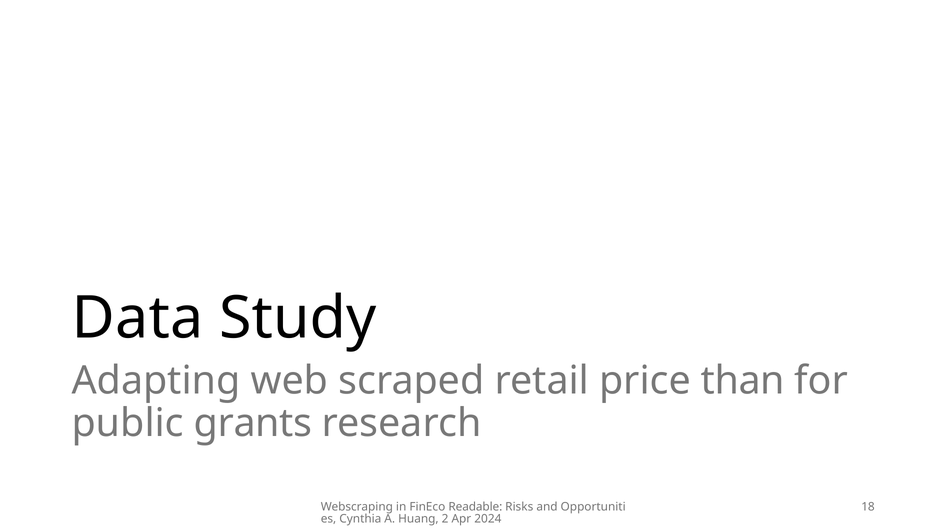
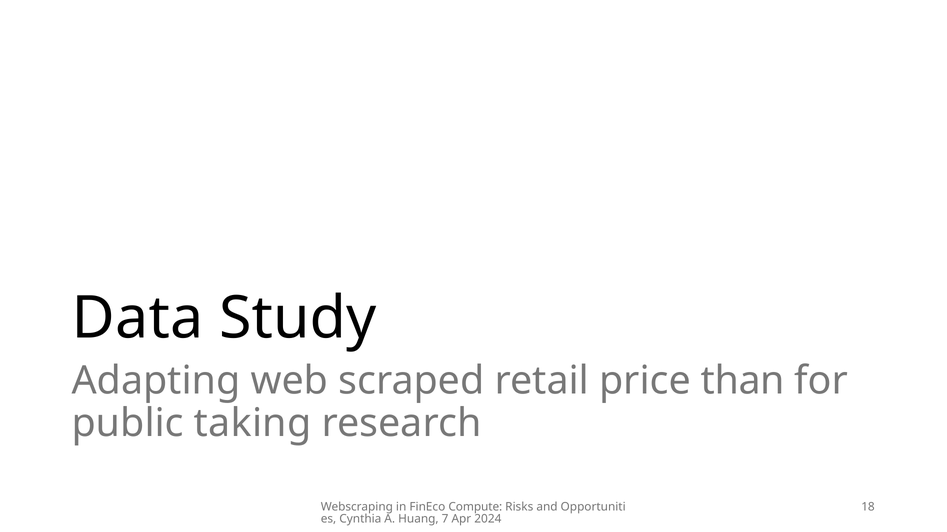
grants: grants -> taking (253, 424)
Readable: Readable -> Compute (475, 508)
2: 2 -> 7 (445, 520)
